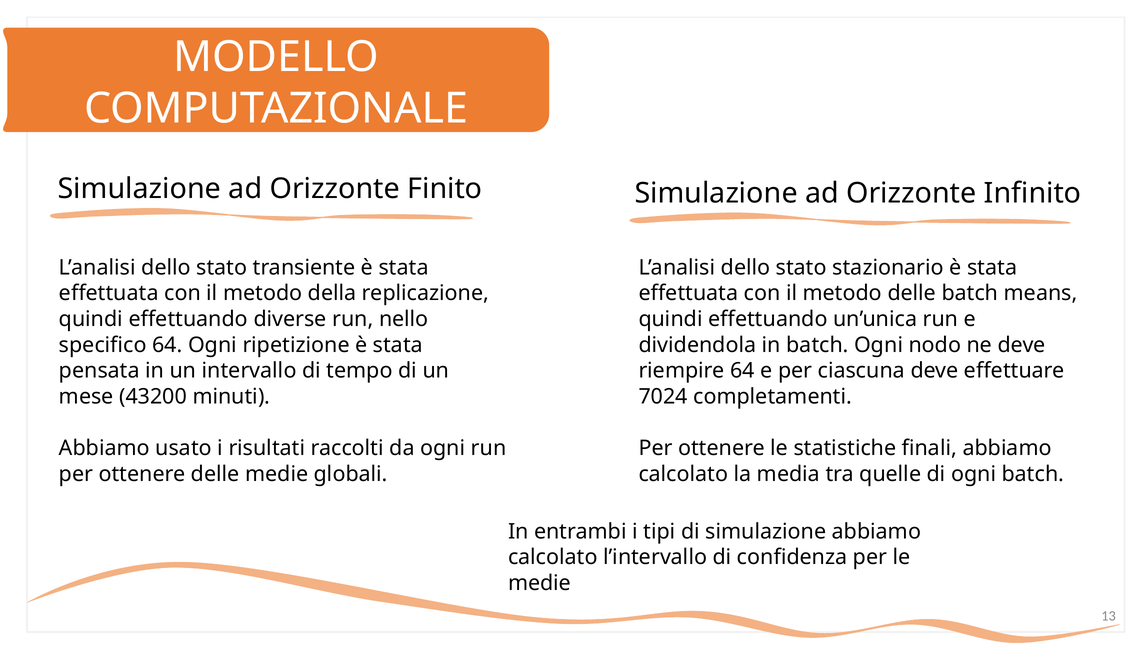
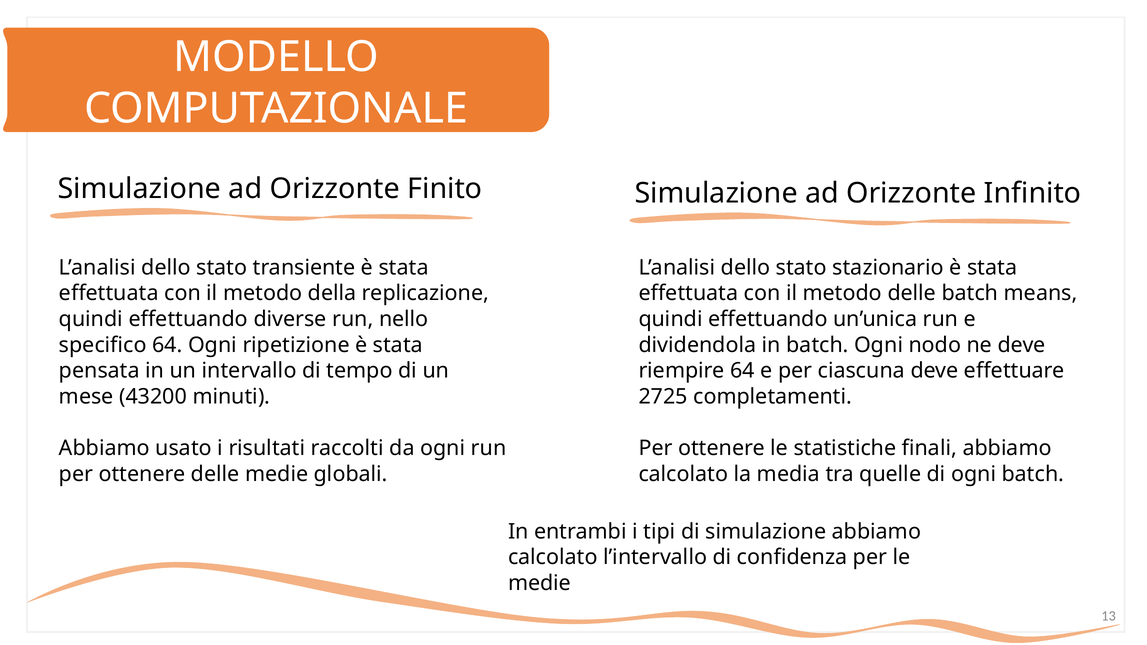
7024: 7024 -> 2725 (663, 397)
